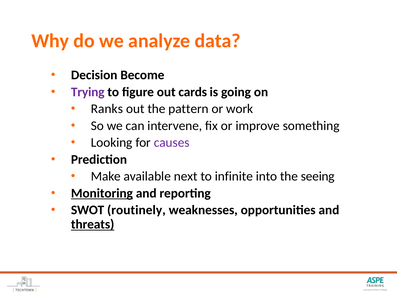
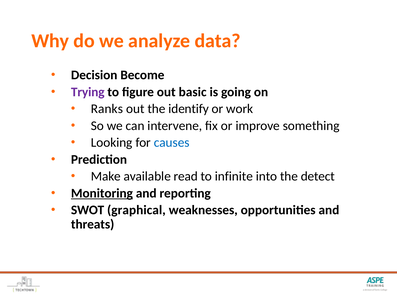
cards: cards -> basic (193, 92)
pattern: pattern -> identify (189, 109)
causes colour: purple -> blue (172, 143)
next: next -> read (186, 177)
seeing: seeing -> detect (318, 177)
routinely: routinely -> graphical (136, 211)
threats underline: present -> none (93, 225)
